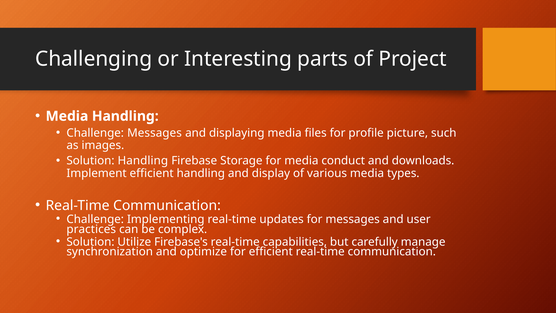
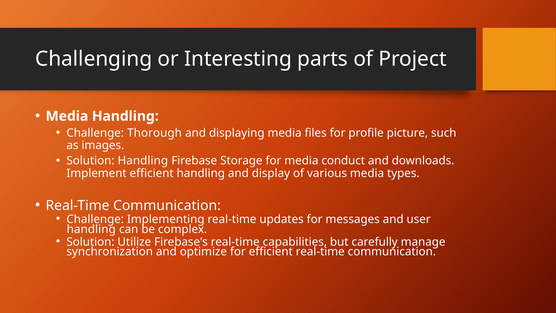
Challenge Messages: Messages -> Thorough (155, 133)
practices: practices -> handling (91, 229)
